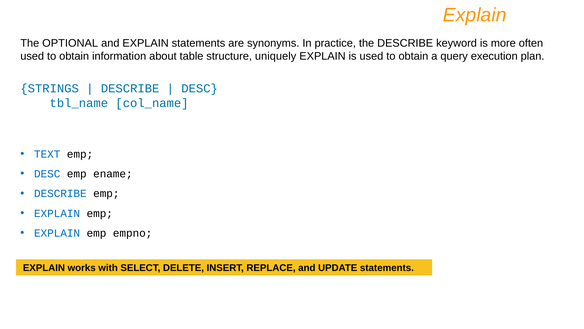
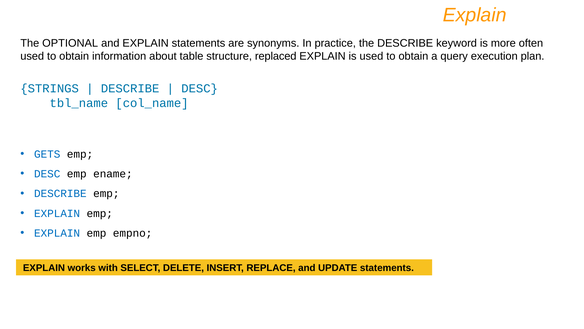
uniquely: uniquely -> replaced (276, 56)
TEXT: TEXT -> GETS (47, 154)
